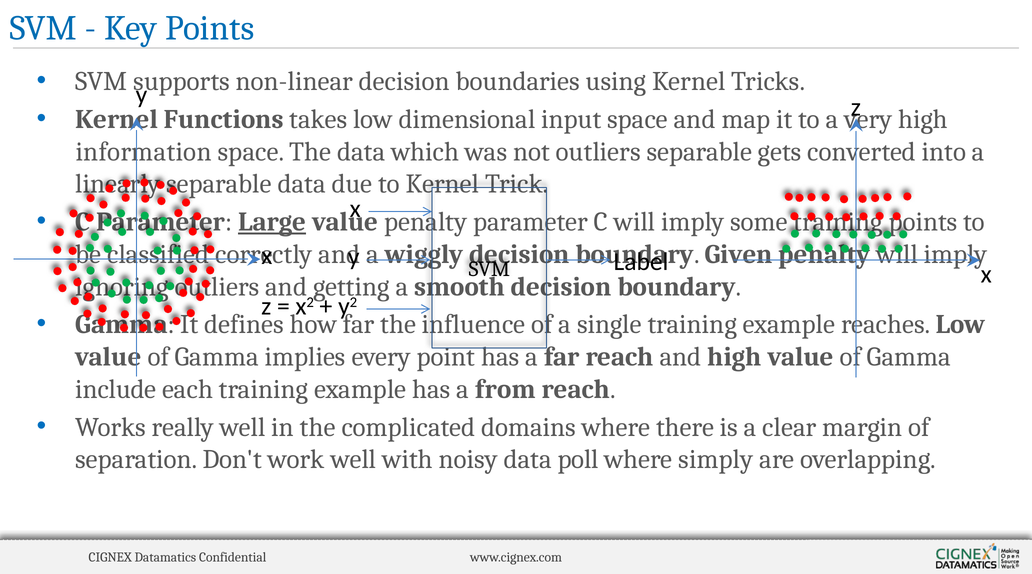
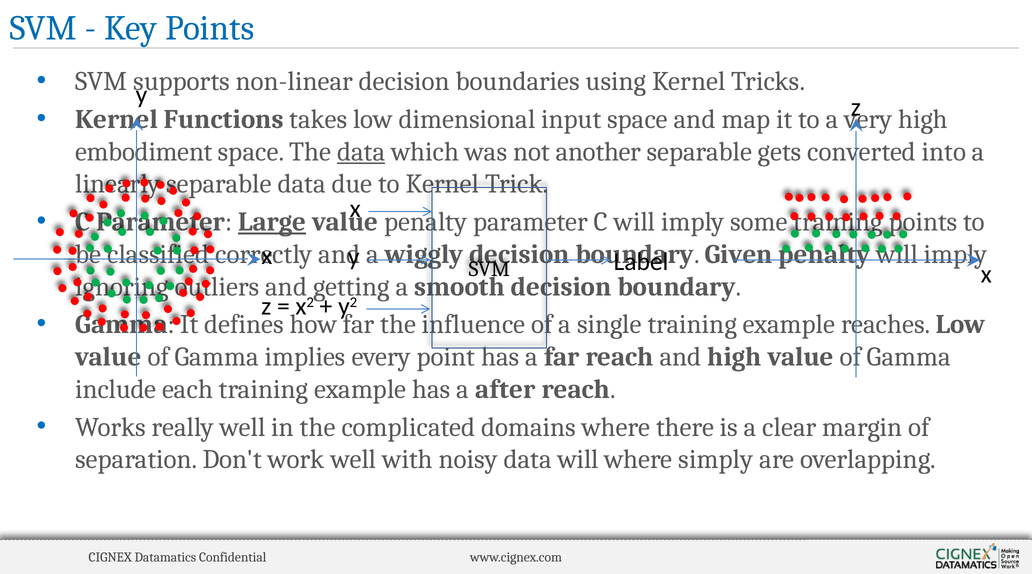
information: information -> embodiment (144, 151)
data underline: none -> present (361, 151)
not outliers: outliers -> another (598, 151)
from: from -> after (505, 389)
data poll: poll -> will (578, 459)
